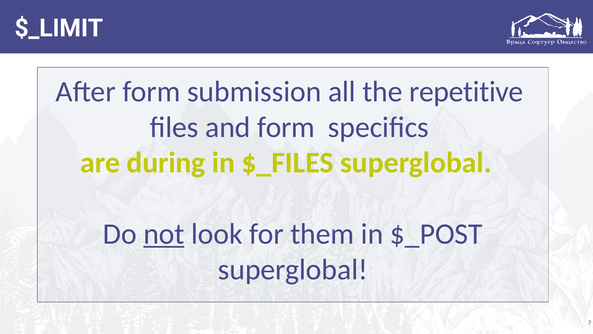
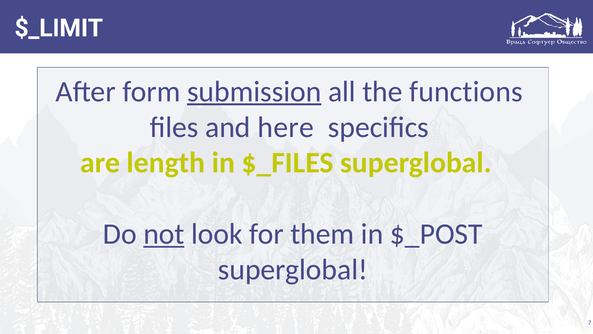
submission underline: none -> present (254, 91)
repetitive: repetitive -> functions (466, 91)
and form: form -> here (286, 127)
during: during -> length (166, 163)
